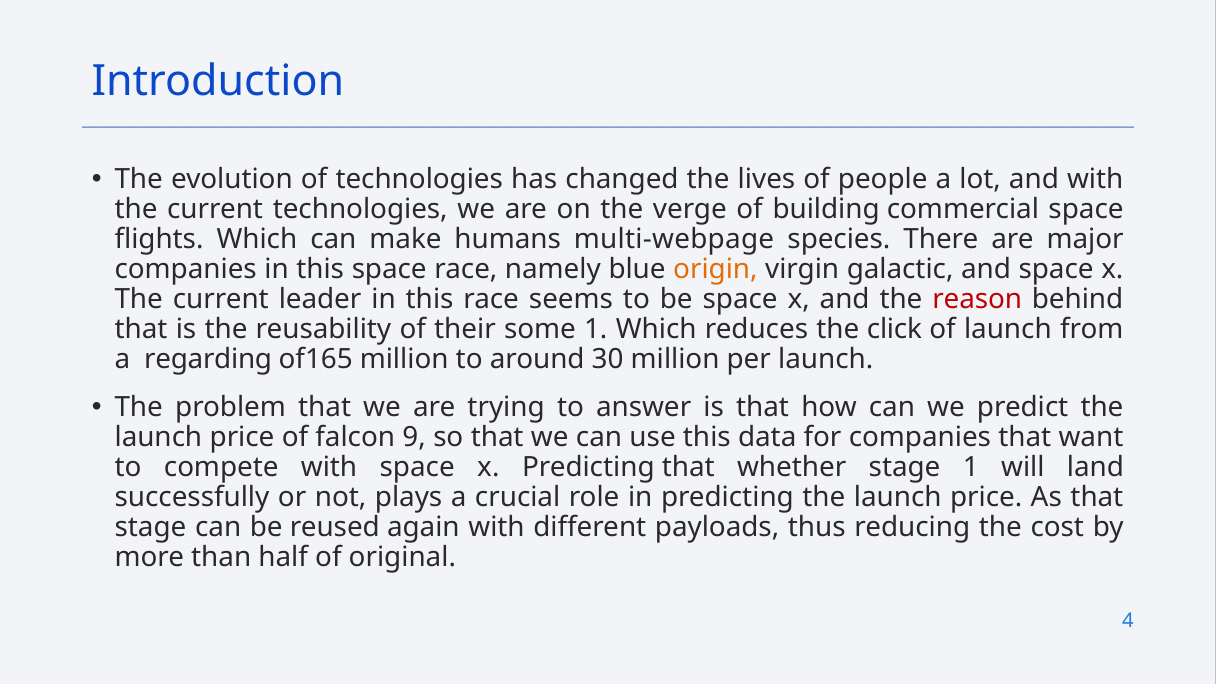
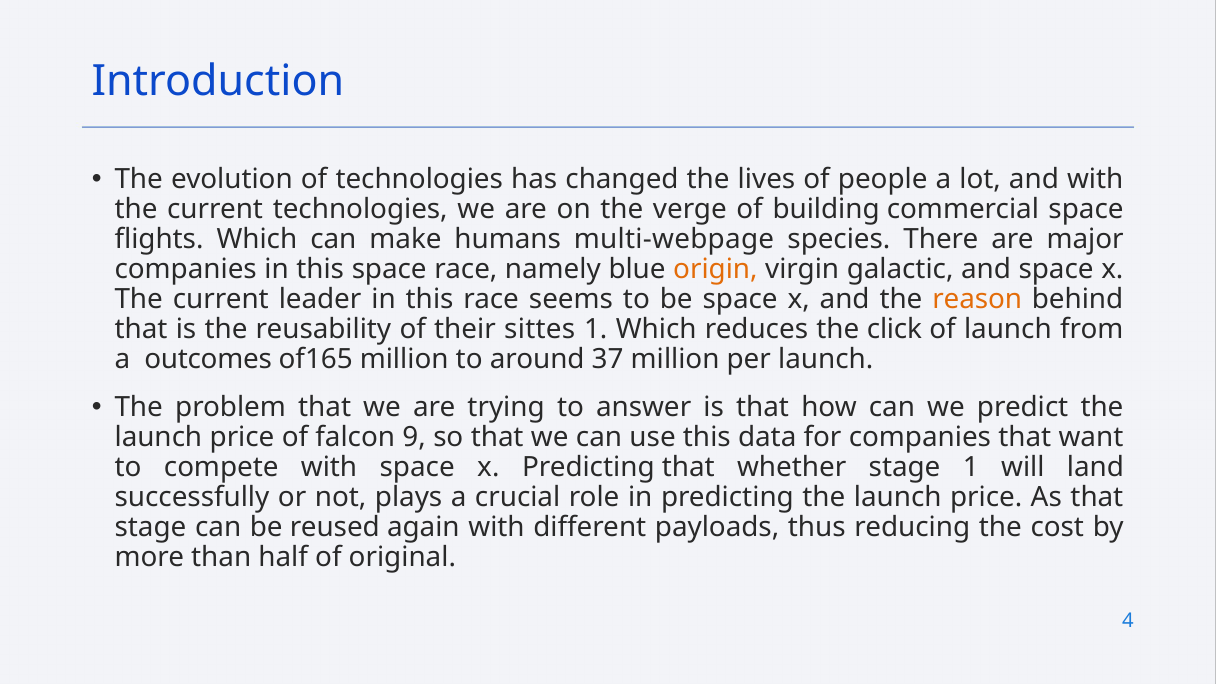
reason colour: red -> orange (977, 299)
some: some -> sittes (540, 329)
regarding: regarding -> outcomes (208, 359)
30: 30 -> 37 (608, 359)
